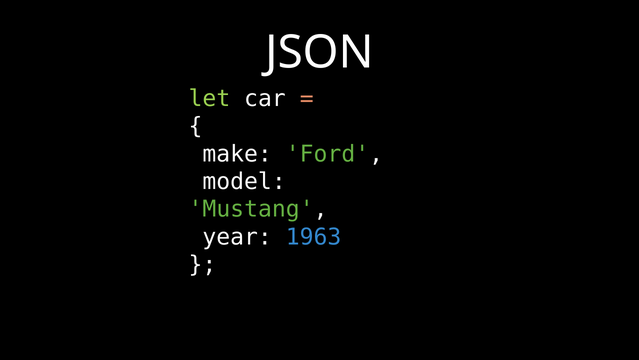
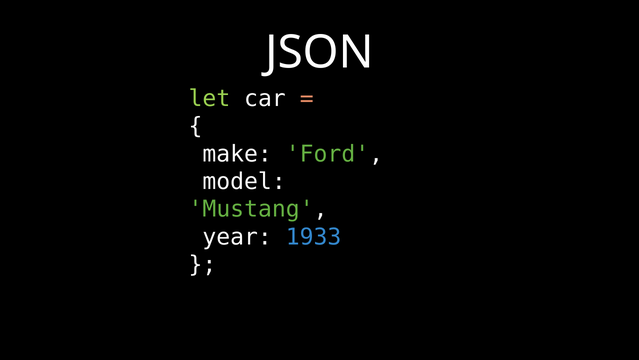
1963: 1963 -> 1933 (314, 237)
